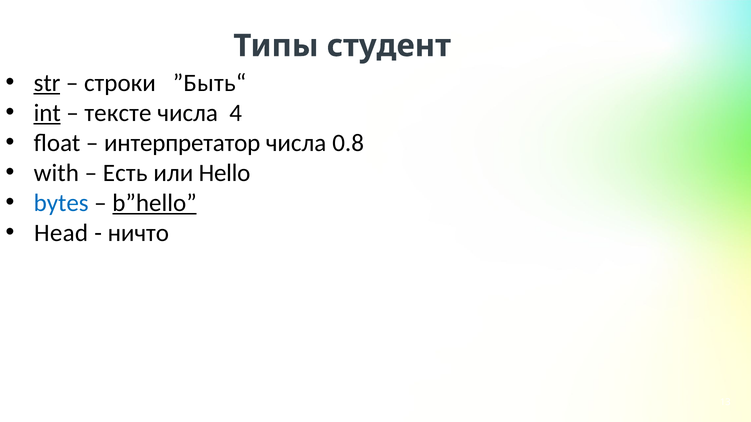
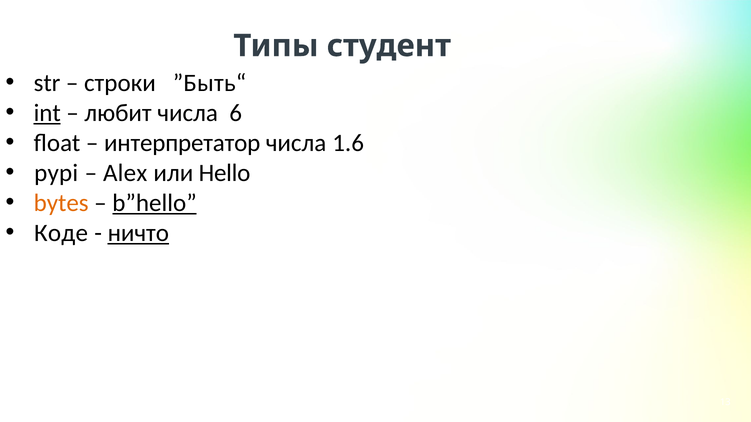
str underline: present -> none (47, 83)
тексте: тексте -> любит (118, 113)
4: 4 -> 6 (236, 113)
0.8: 0.8 -> 1.6 (348, 143)
with: with -> pypi (56, 173)
Есть: Есть -> Alex (125, 173)
bytes colour: blue -> orange (61, 203)
Head: Head -> Коде (61, 233)
ничто underline: none -> present (138, 233)
